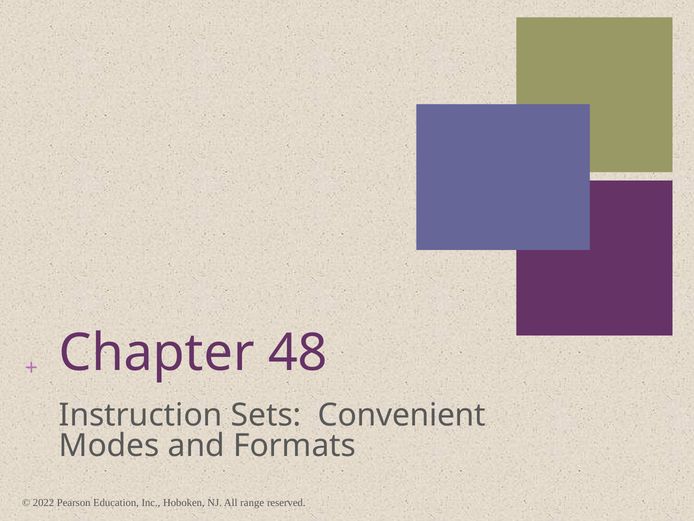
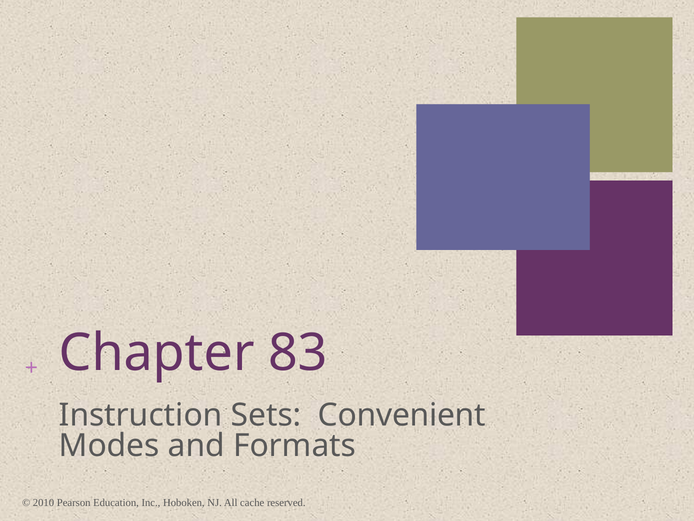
48: 48 -> 83 (298, 353)
2022: 2022 -> 2010 (43, 502)
range: range -> cache (252, 502)
